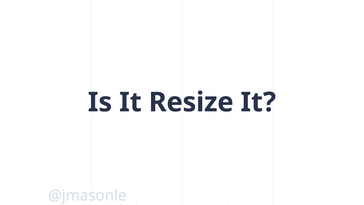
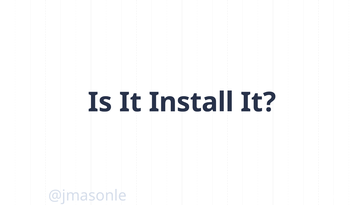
Resize: Resize -> Install (191, 102)
